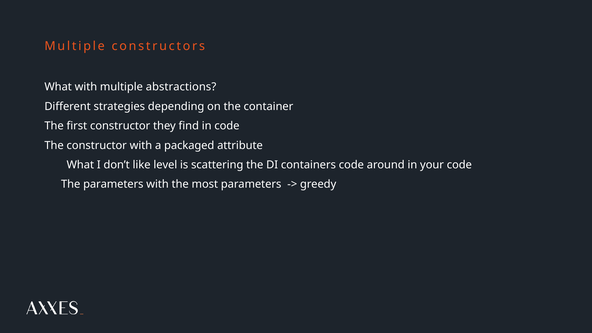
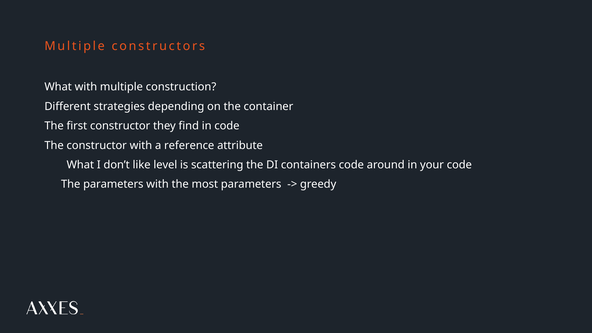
abstractions: abstractions -> construction (179, 87)
packaged: packaged -> reference (189, 145)
